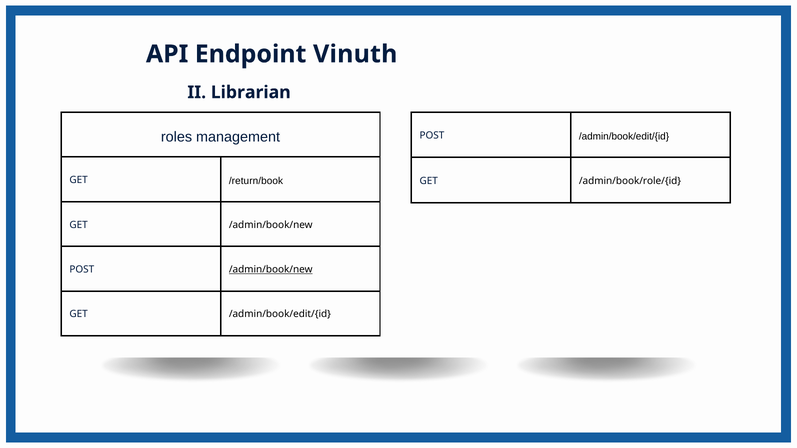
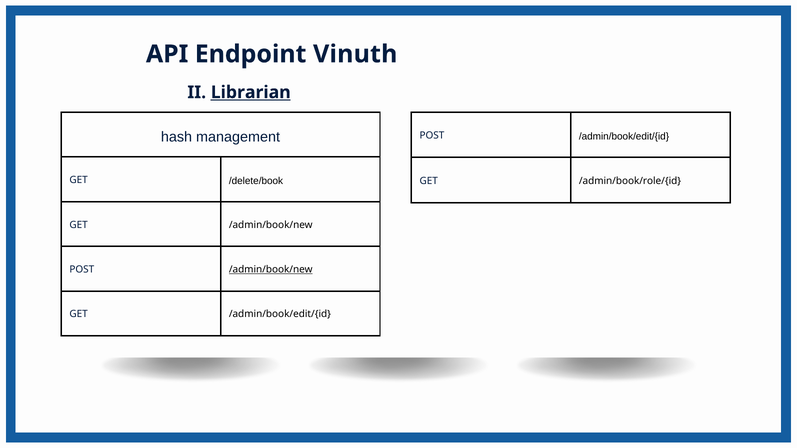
Librarian underline: none -> present (251, 92)
roles: roles -> hash (177, 137)
/return/book: /return/book -> /delete/book (256, 181)
